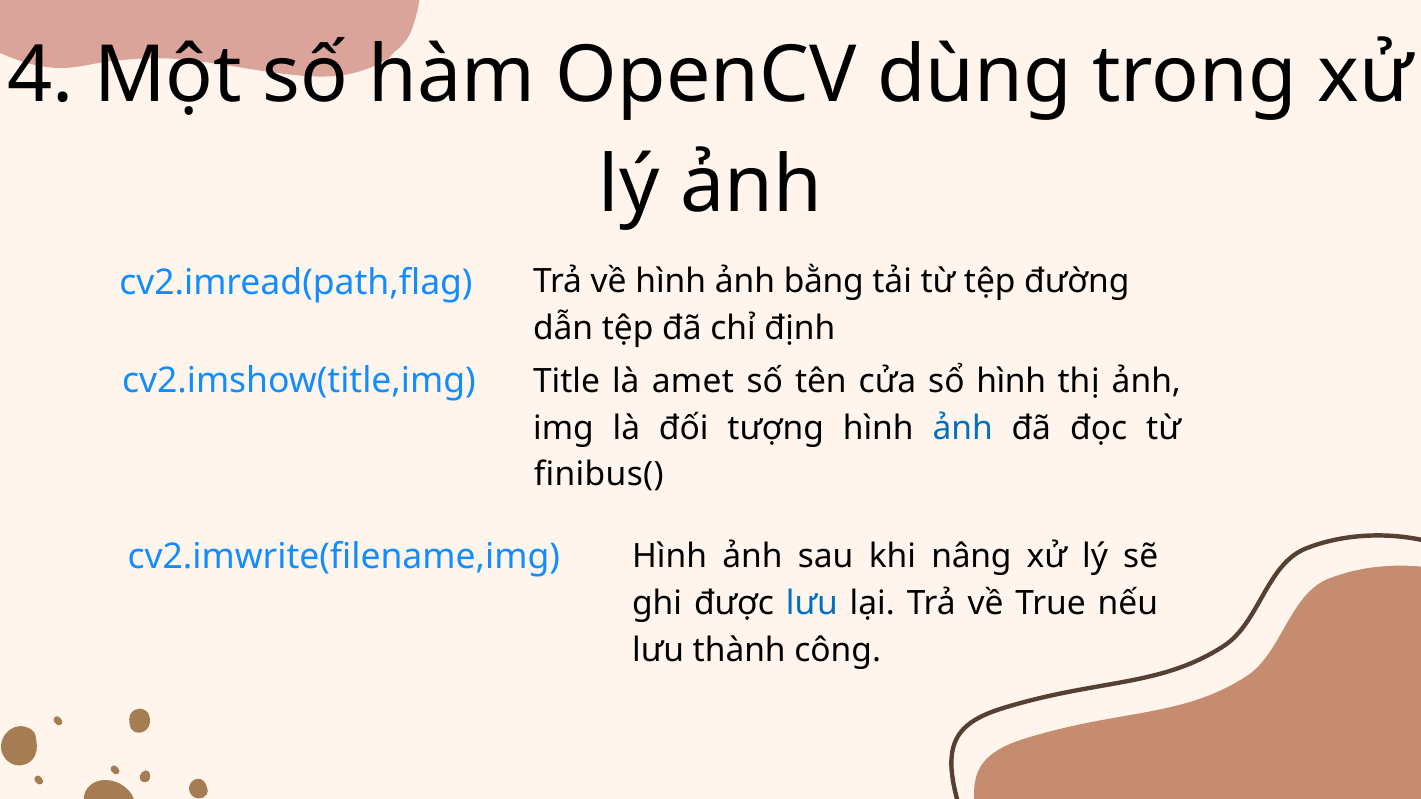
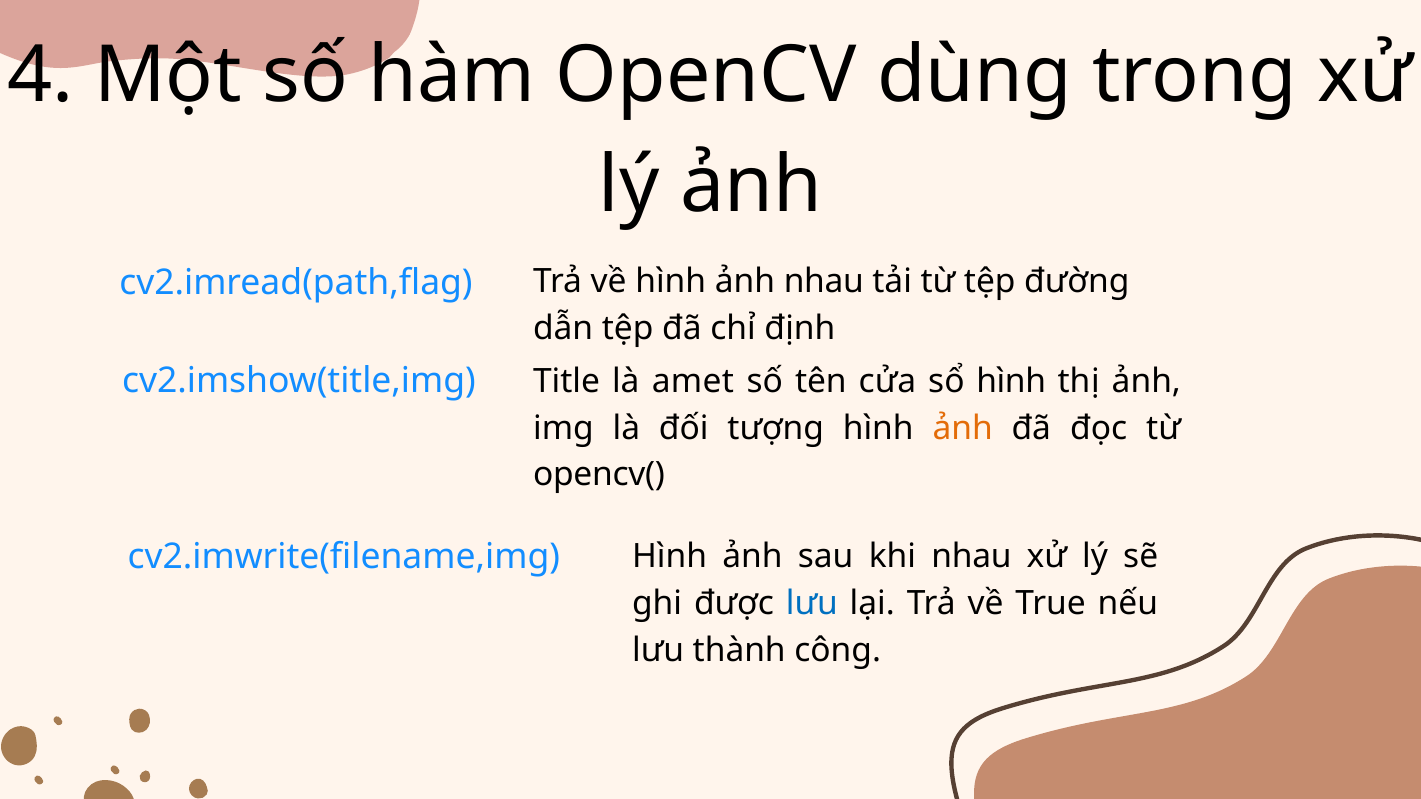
ảnh bằng: bằng -> nhau (824, 282)
ảnh colour: blue -> orange (963, 428)
finibus(: finibus( -> opencv( (599, 475)
khi nâng: nâng -> nhau (971, 557)
